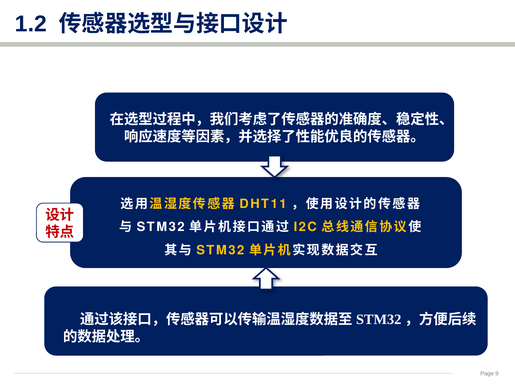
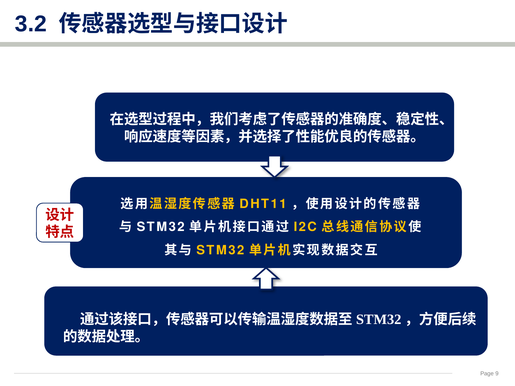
1.2: 1.2 -> 3.2 (31, 24)
